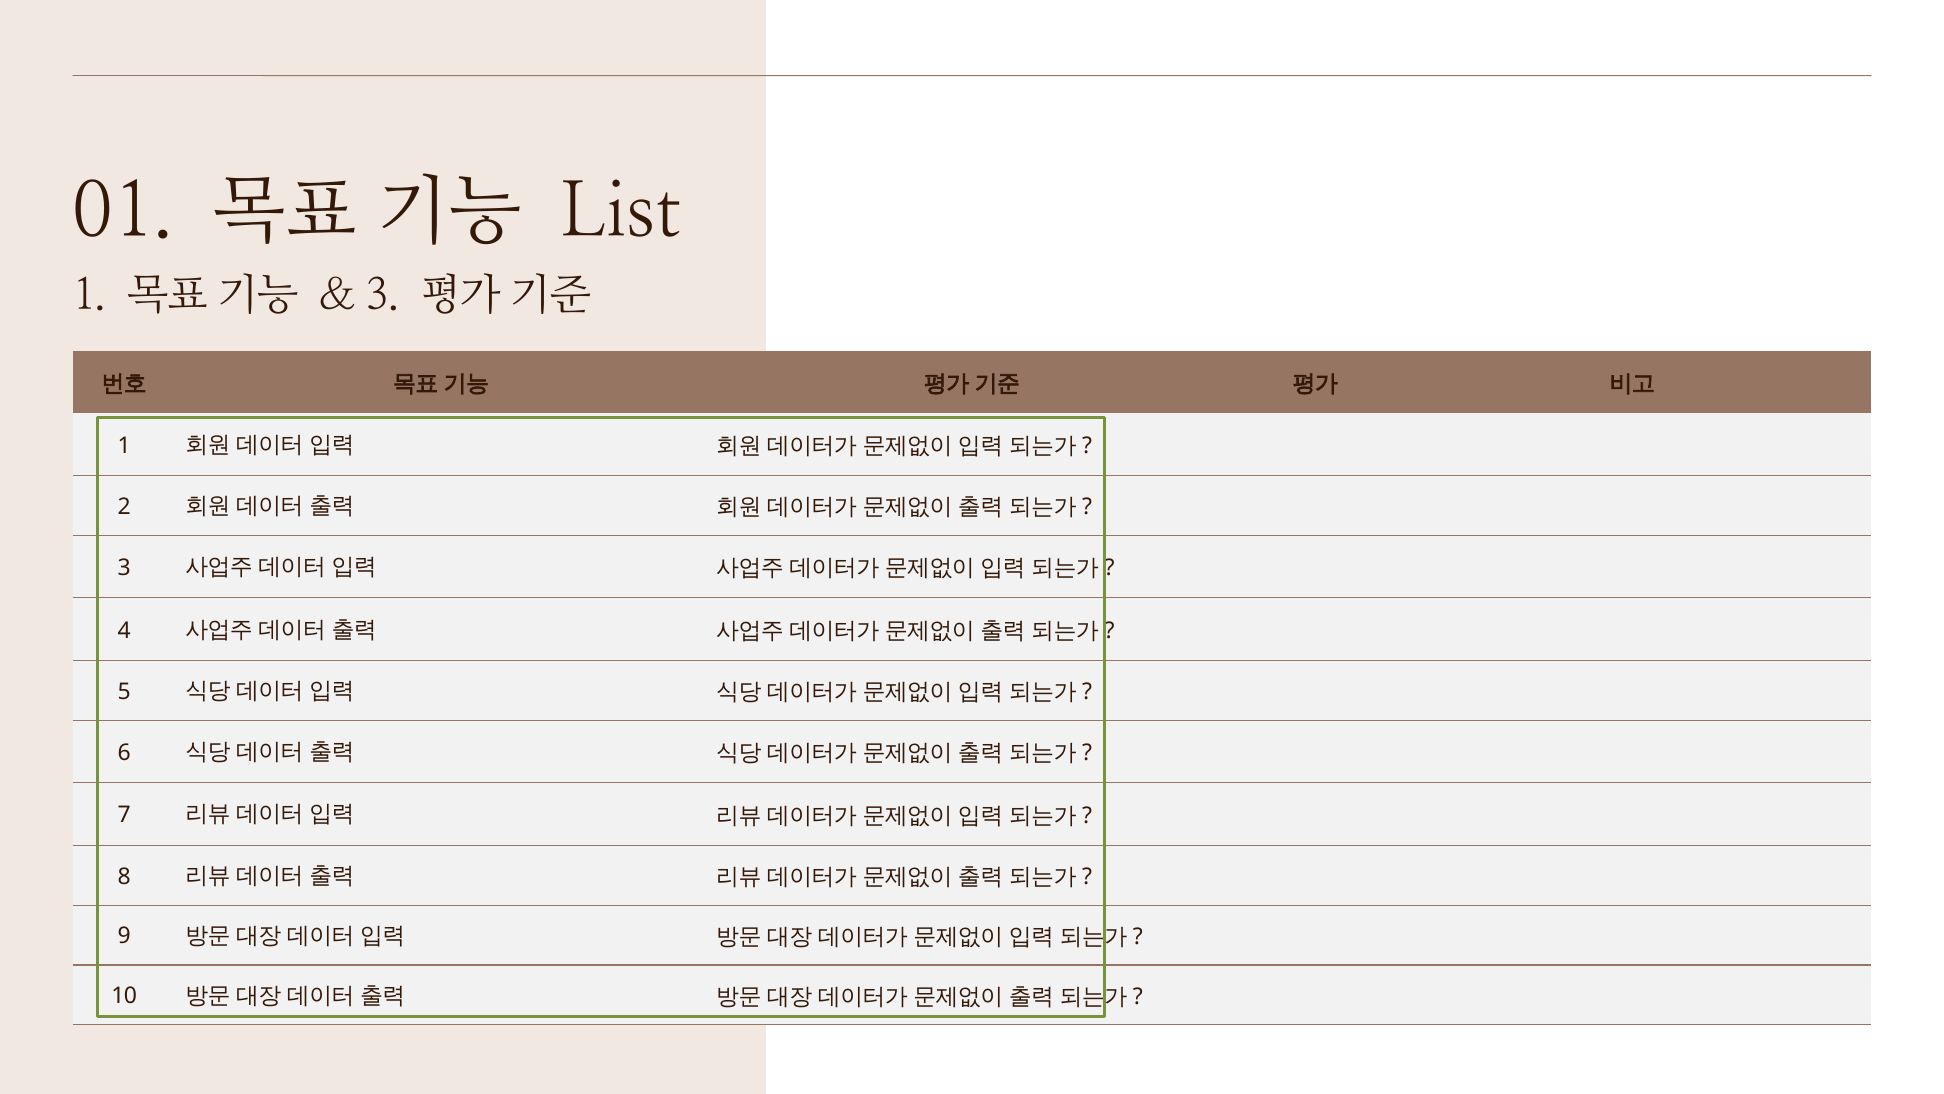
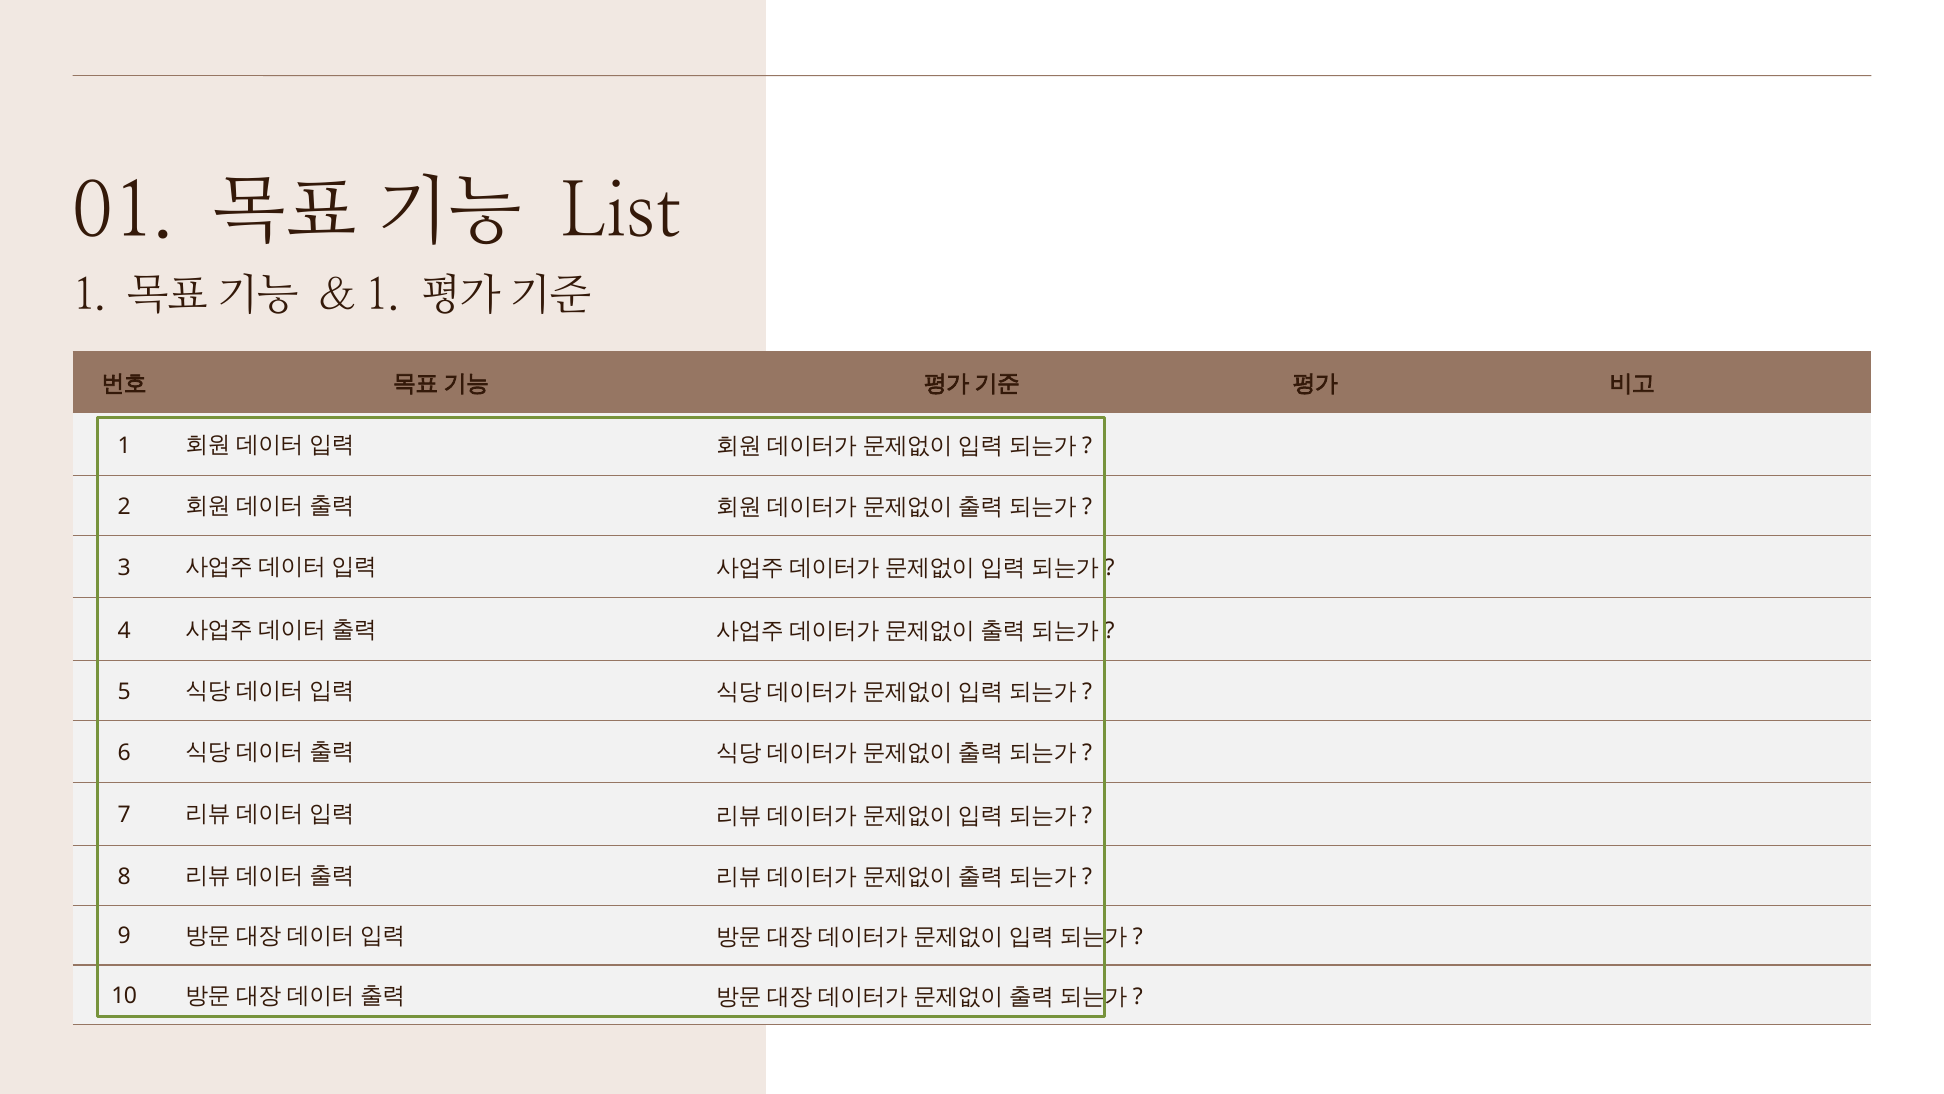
3: 3 -> 1 (382, 295)
